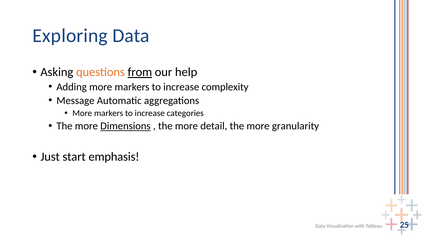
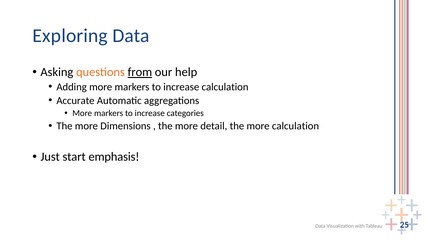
increase complexity: complexity -> calculation (225, 87)
Message: Message -> Accurate (75, 100)
Dimensions underline: present -> none (125, 126)
more granularity: granularity -> calculation (295, 126)
